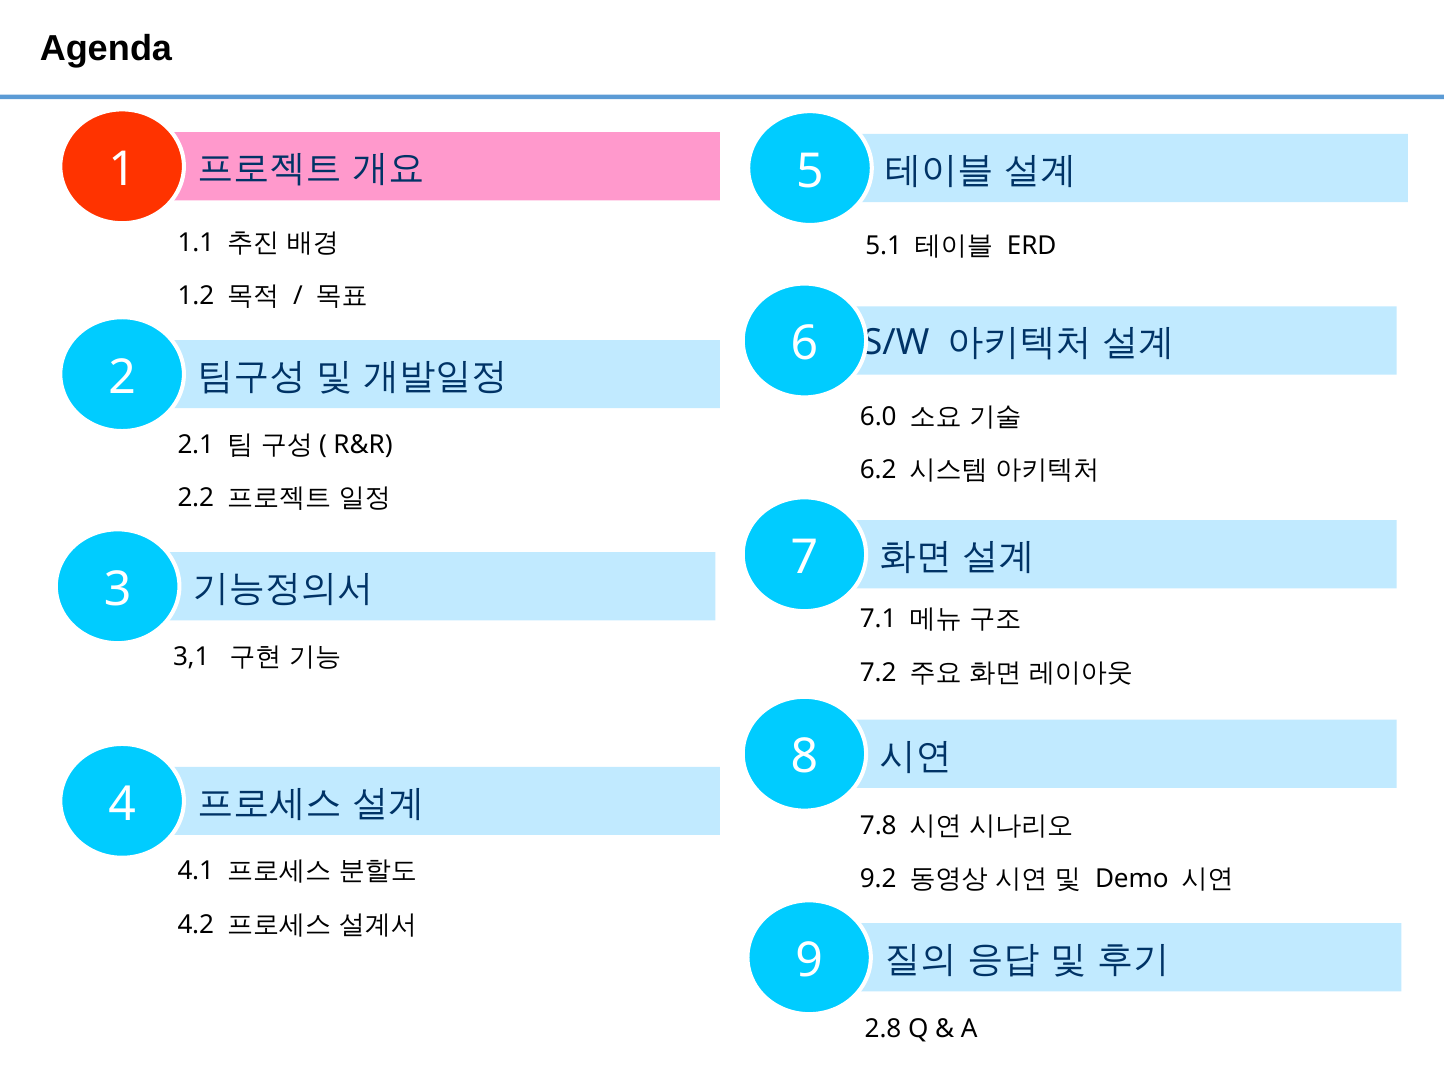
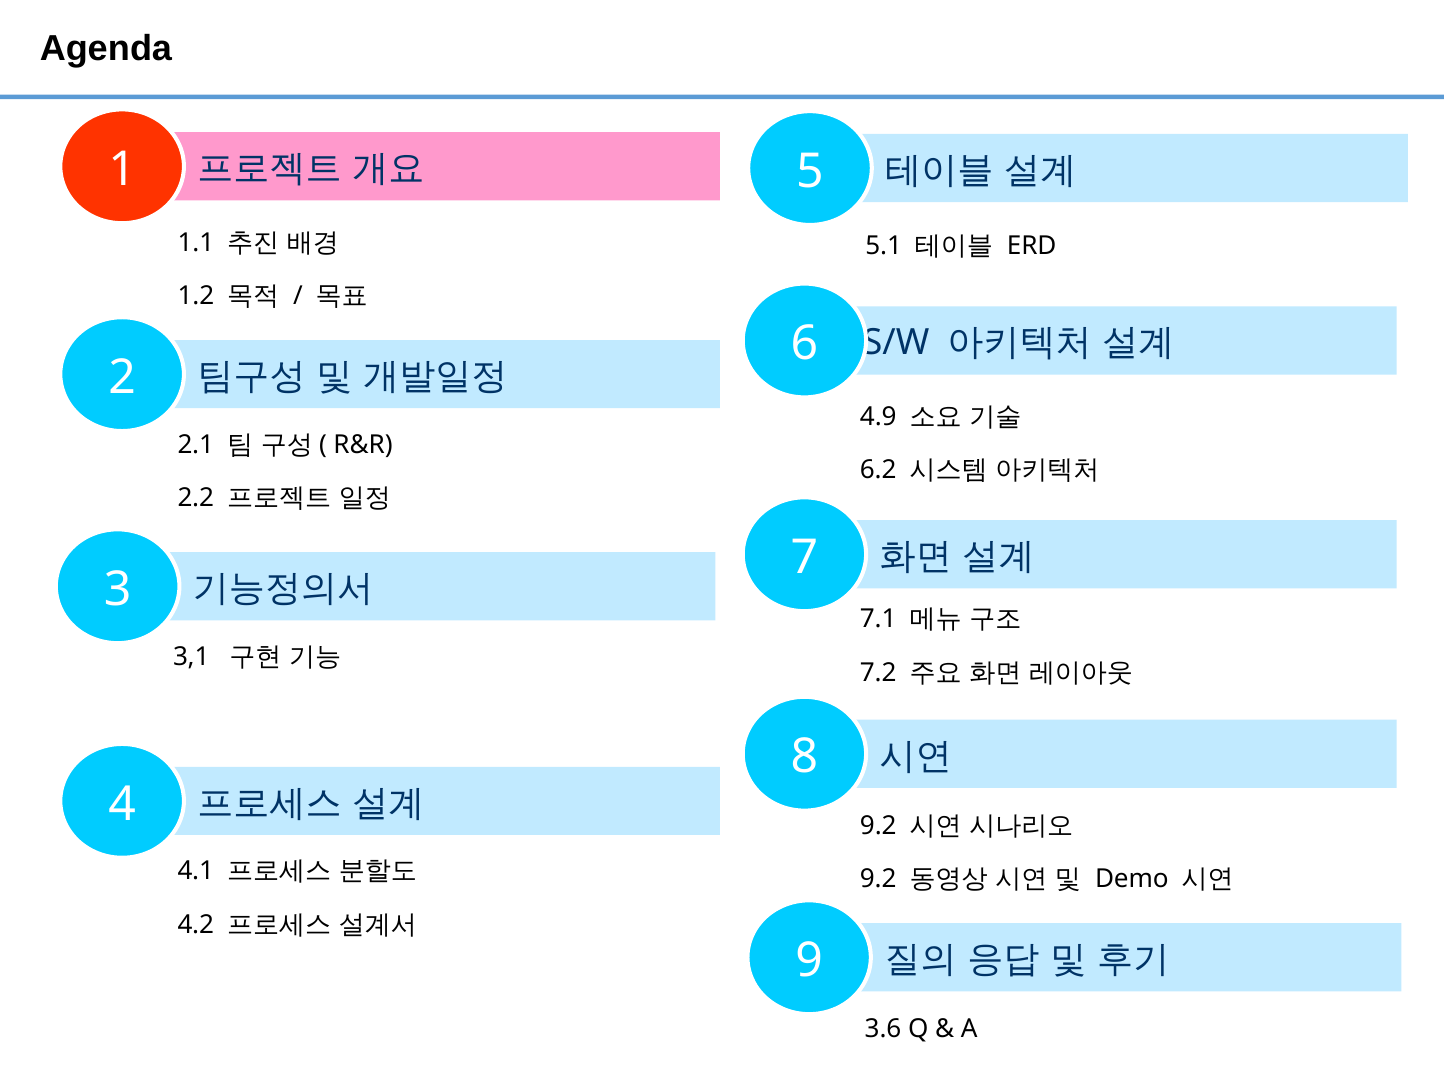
6.0: 6.0 -> 4.9 (878, 417)
7.8: 7.8 -> 9.2 (878, 825)
2.8: 2.8 -> 3.6 (883, 1029)
